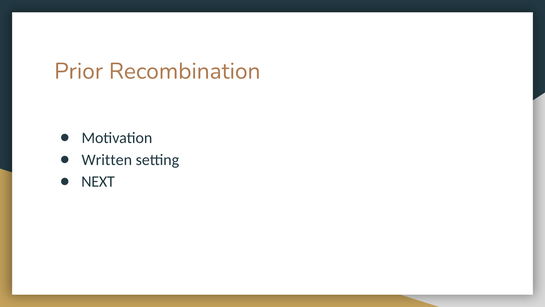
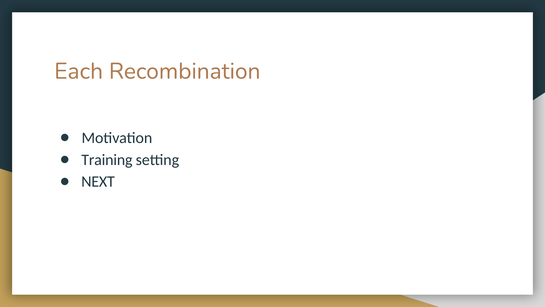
Prior: Prior -> Each (79, 71)
Written: Written -> Training (107, 160)
